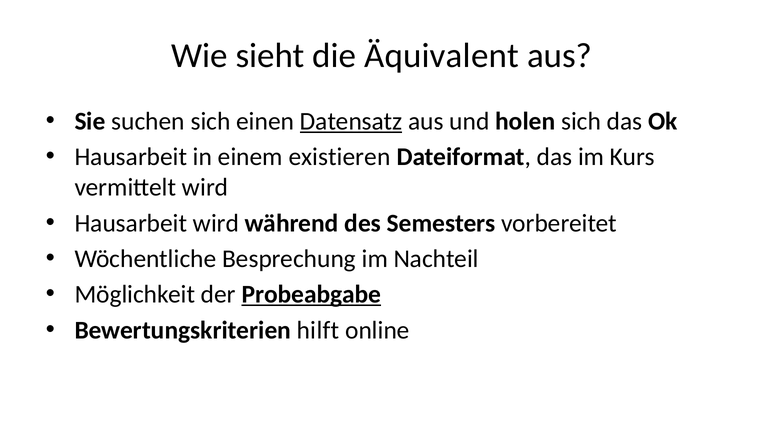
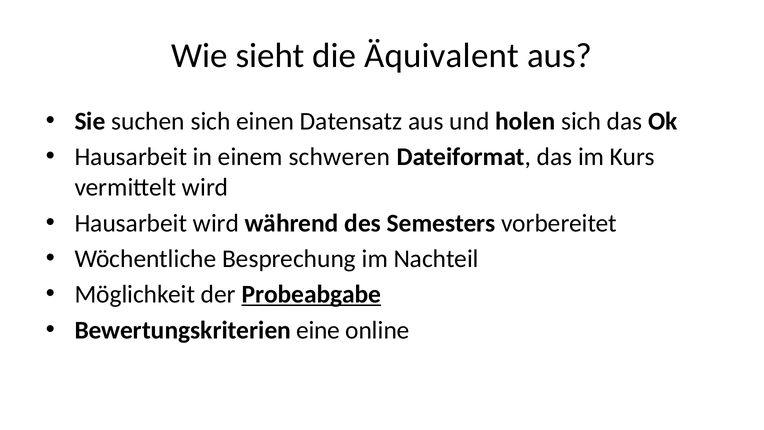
Datensatz underline: present -> none (351, 121)
existieren: existieren -> schweren (339, 157)
hilft: hilft -> eine (318, 330)
